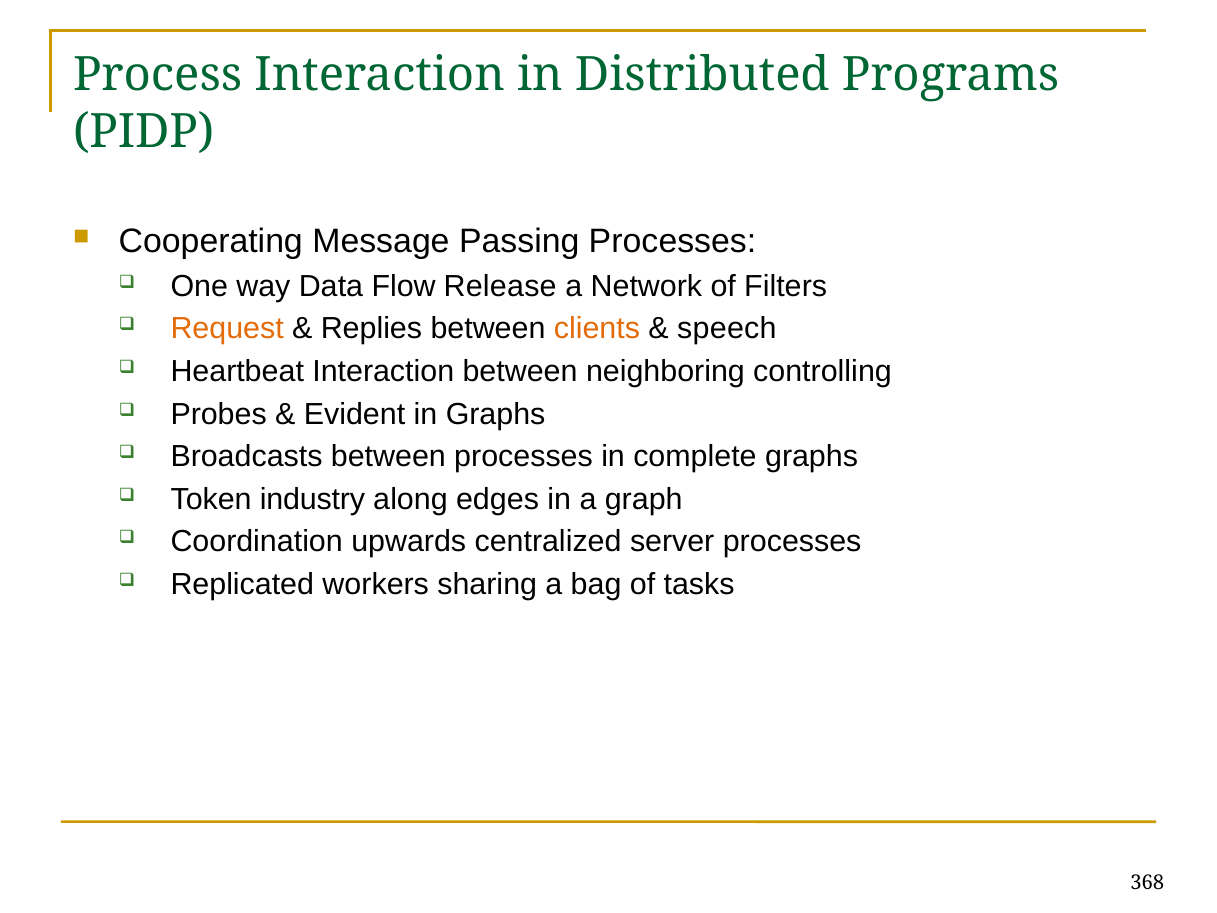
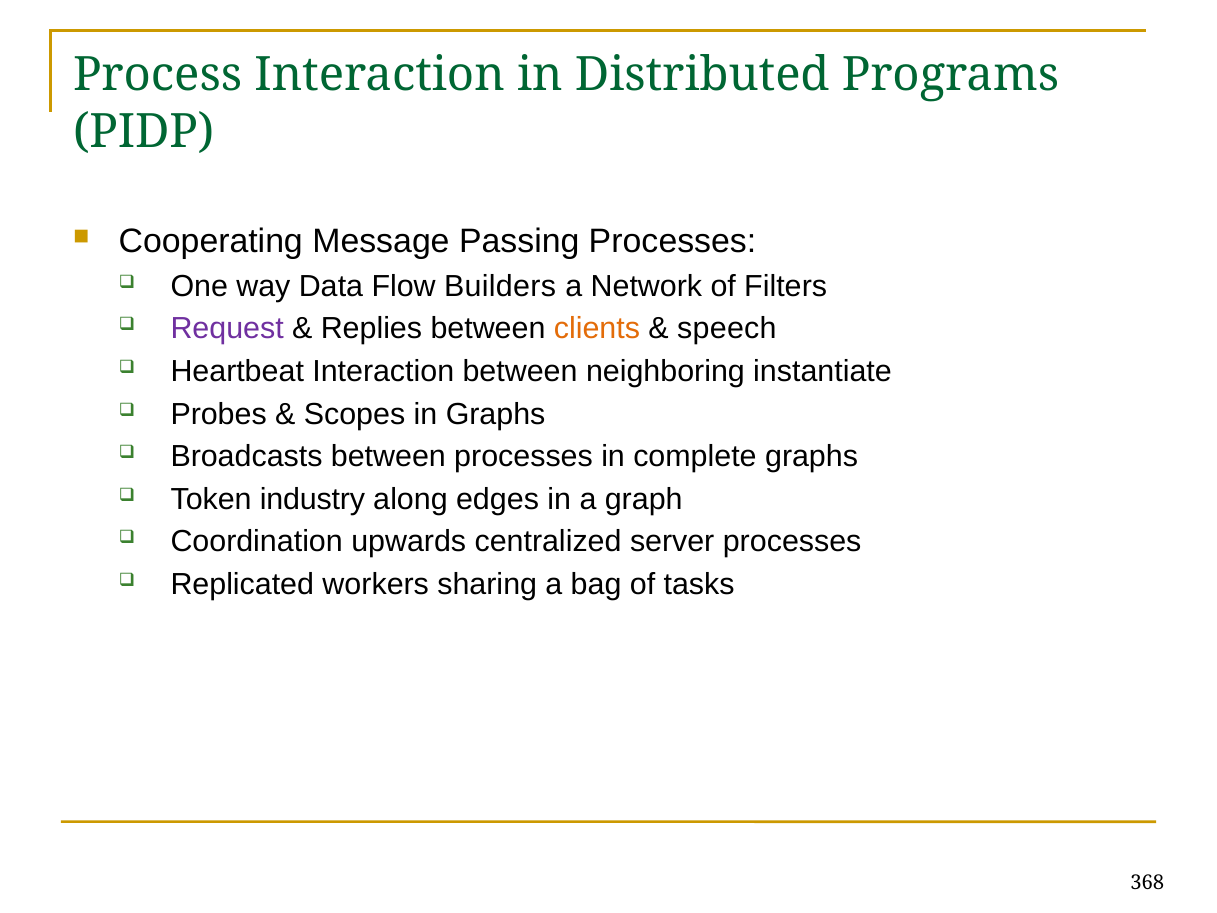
Release: Release -> Builders (500, 286)
Request colour: orange -> purple (227, 329)
controlling: controlling -> instantiate (823, 371)
Evident: Evident -> Scopes (355, 414)
